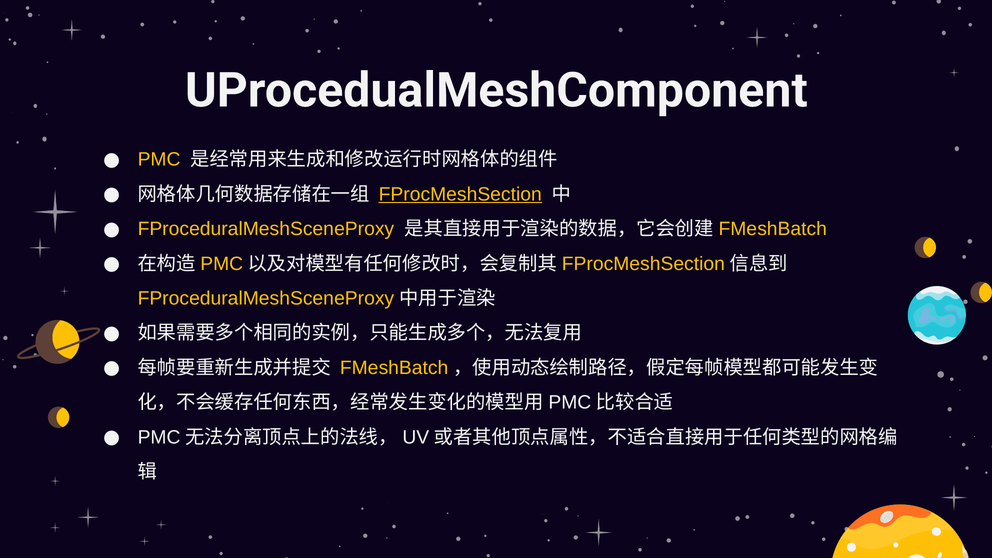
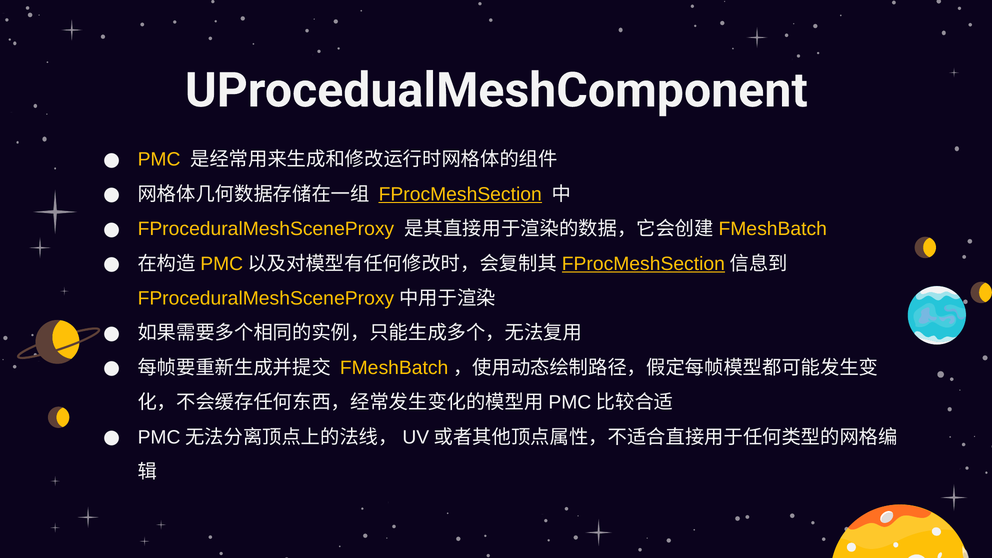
FProcMeshSection underline: none -> present (643, 264)
